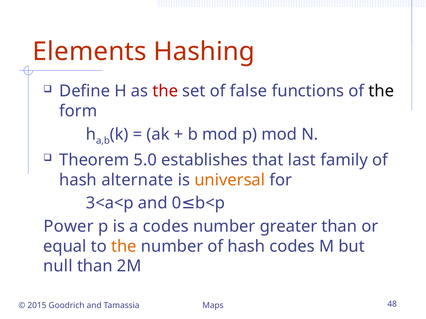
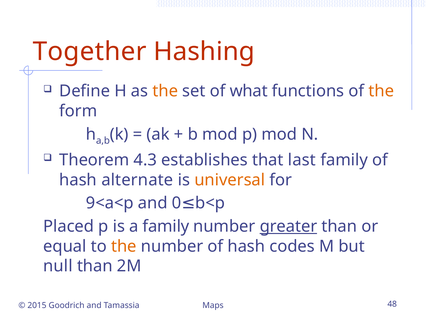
Elements: Elements -> Together (90, 52)
the colour: red -> orange (165, 91)
false: false -> what (249, 91)
the colour: black -> orange (381, 91)
5.0: 5.0 -> 4.3 (145, 160)
3<a<p: 3<a<p -> 9<a<p (110, 203)
Power: Power -> Placed (69, 227)
a codes: codes -> family (166, 227)
greater underline: none -> present (288, 227)
